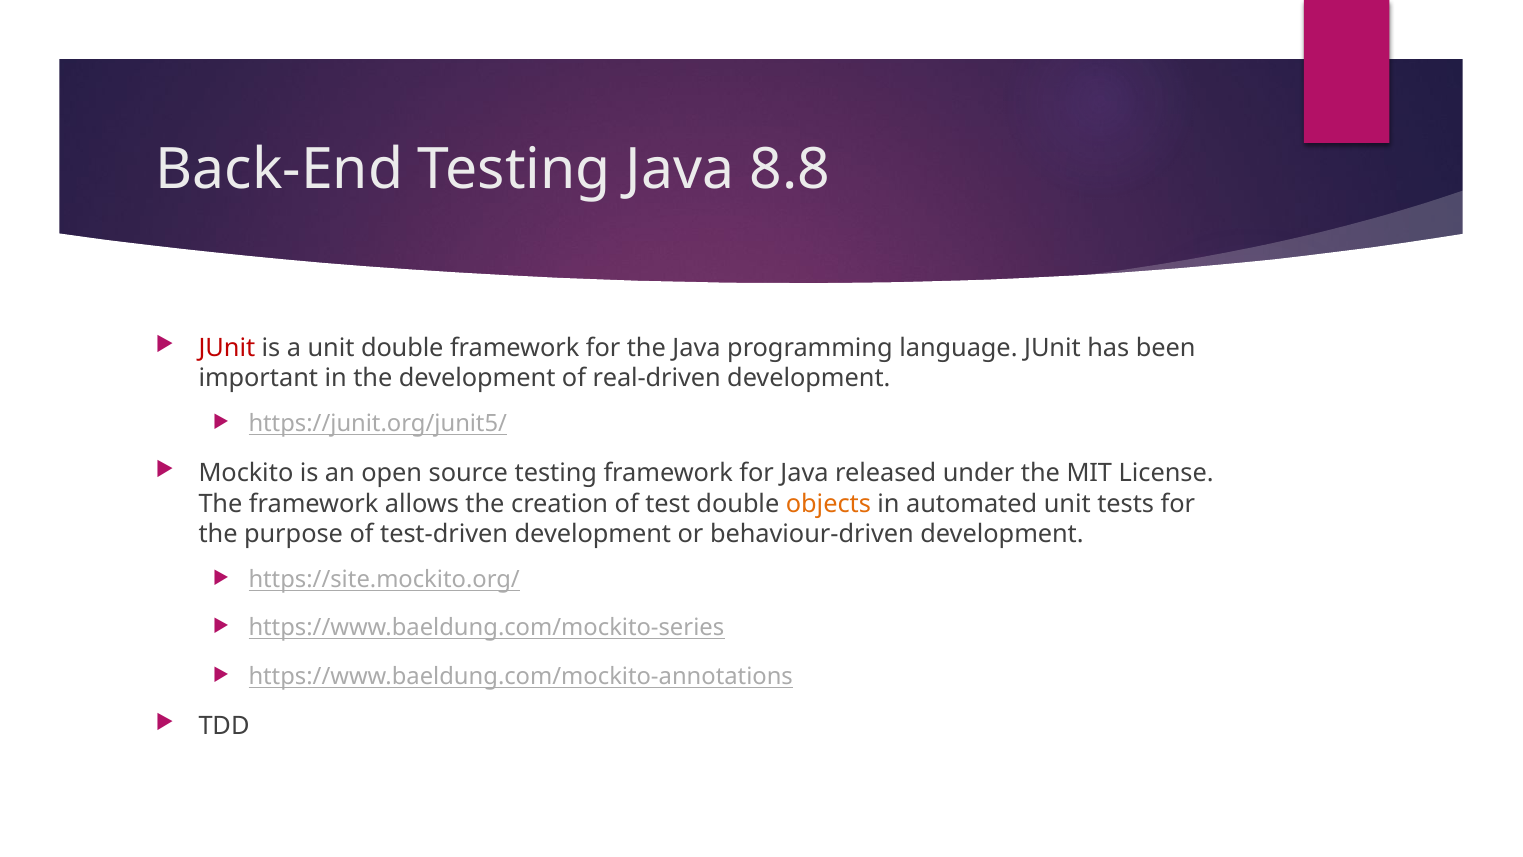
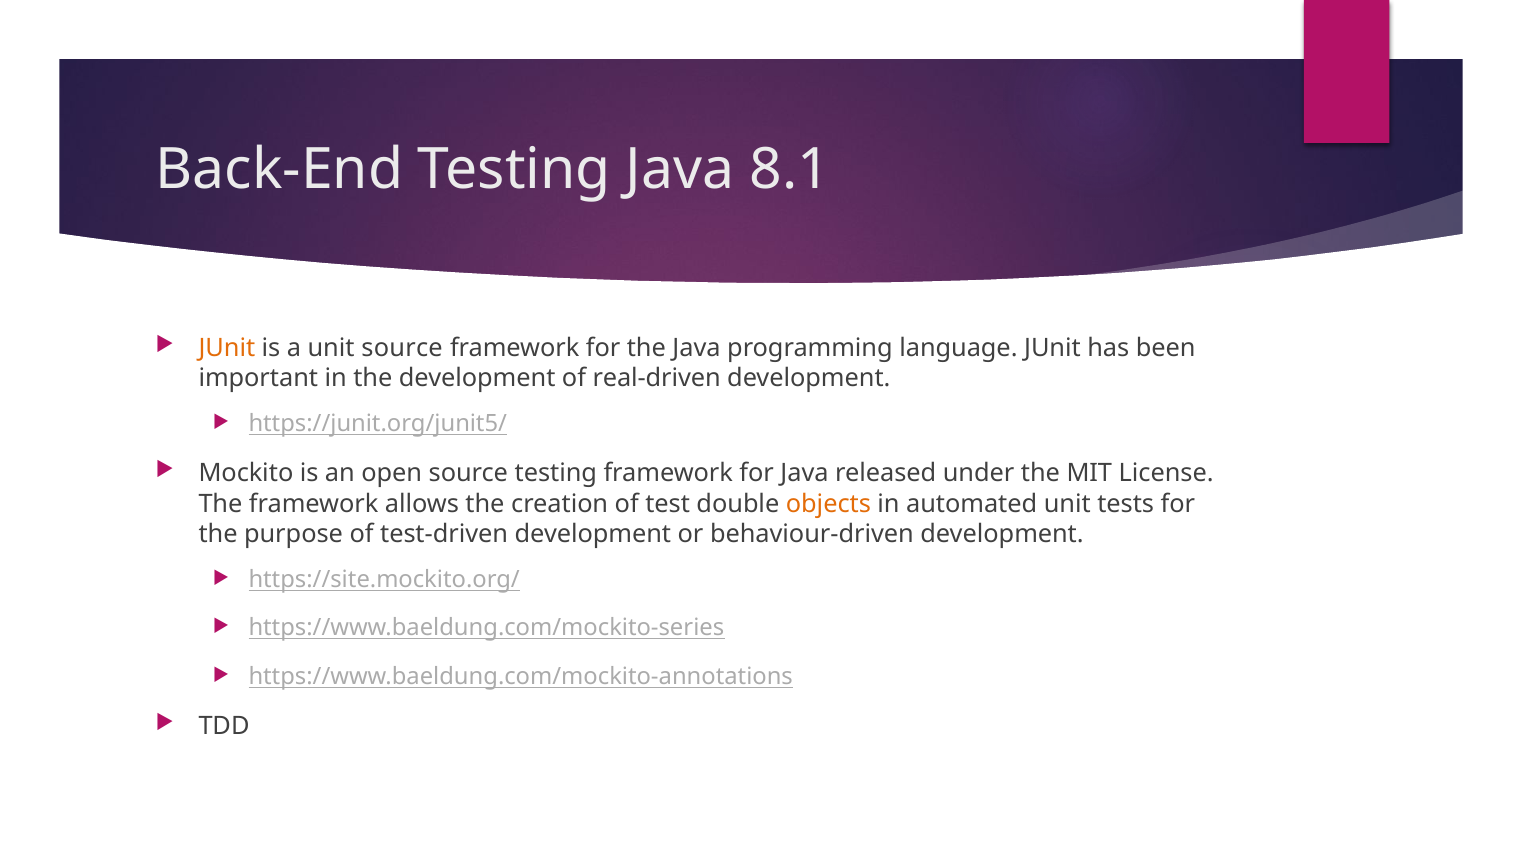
8.8: 8.8 -> 8.1 (790, 170)
JUnit colour: red -> orange (227, 348)
unit double: double -> source (402, 348)
